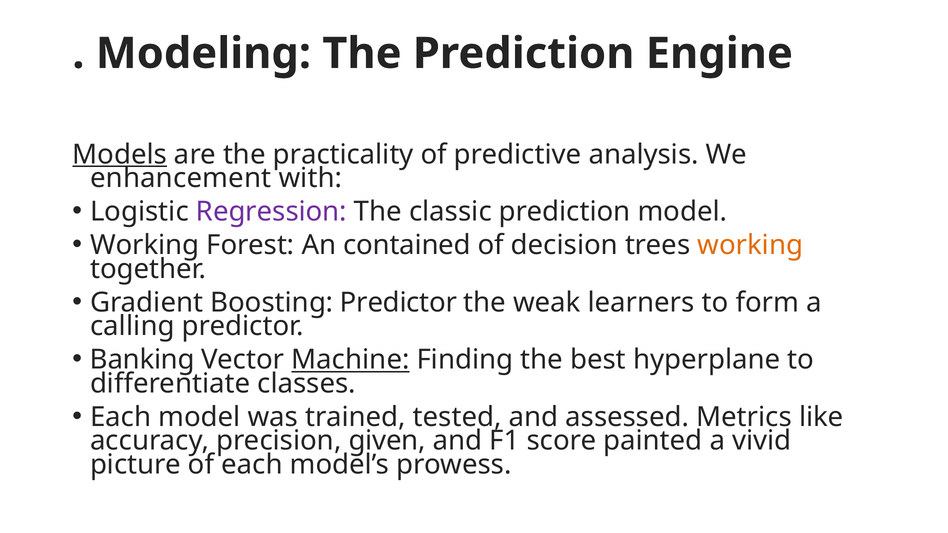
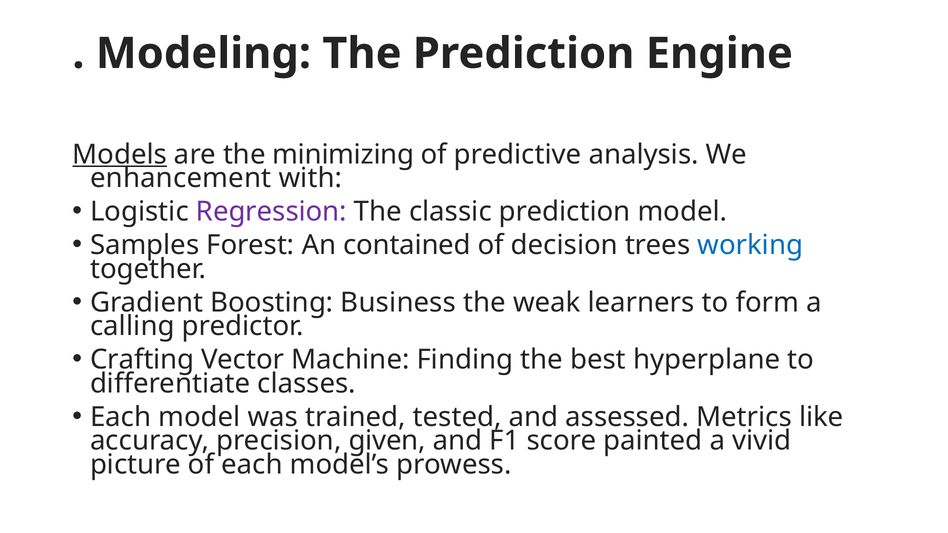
practicality: practicality -> minimizing (343, 155)
Working: Working -> Samples (145, 245)
working colour: orange -> blue (750, 245)
Boosting Predictor: Predictor -> Business (398, 303)
Banking: Banking -> Crafting (142, 360)
Machine underline: present -> none (350, 360)
